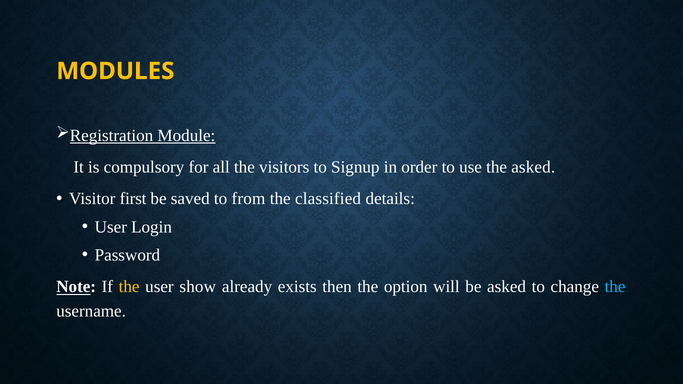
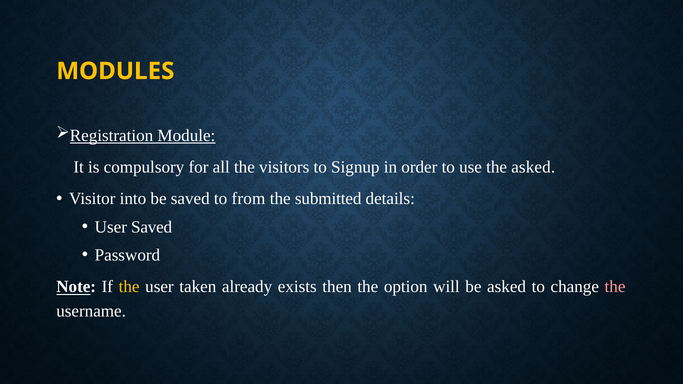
first: first -> into (133, 199)
classified: classified -> submitted (328, 199)
User Login: Login -> Saved (152, 227)
show: show -> taken (198, 287)
the colour: light blue -> pink (615, 287)
